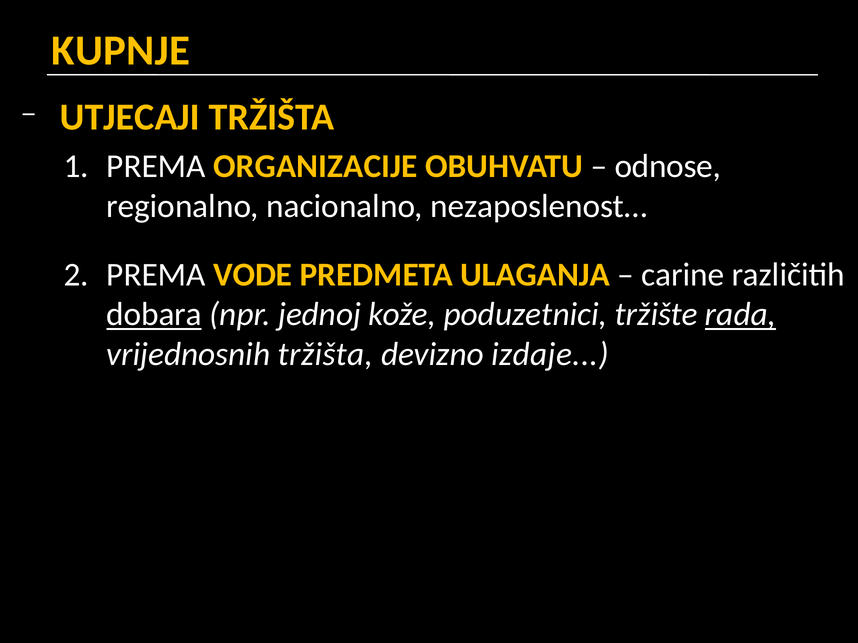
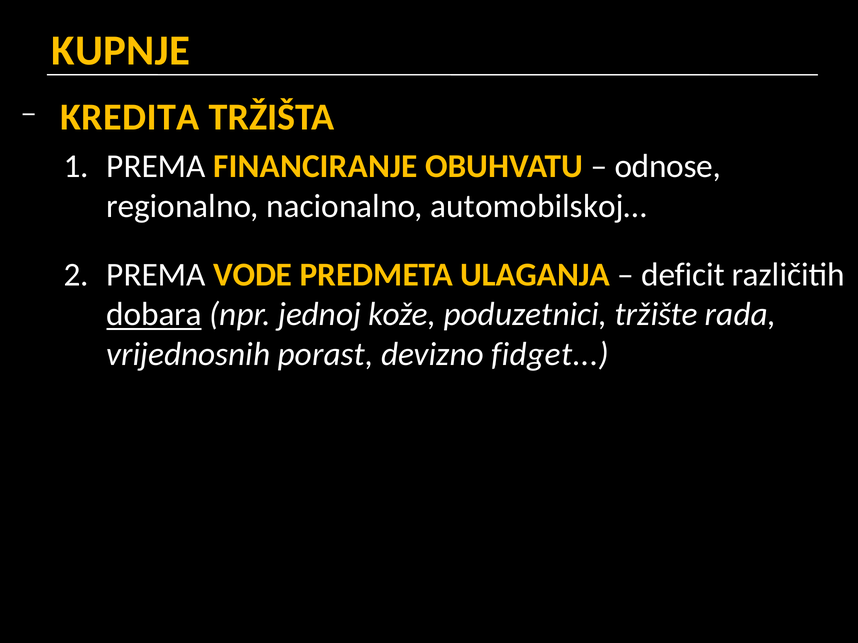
UTJECAJI: UTJECAJI -> KREDITA (130, 117)
ORGANIZACIJE: ORGANIZACIJE -> FINANCIRANJE (315, 166)
nezaposlenost…: nezaposlenost… -> automobilskoj… (539, 206)
carine: carine -> deficit (683, 275)
rada underline: present -> none (741, 315)
vrijednosnih tržišta: tržišta -> porast (326, 355)
izdaje: izdaje -> fidget (550, 355)
